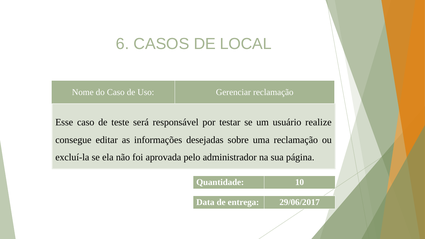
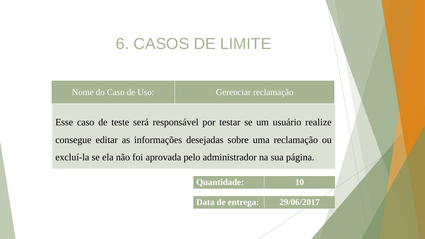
LOCAL: LOCAL -> LIMITE (246, 44)
